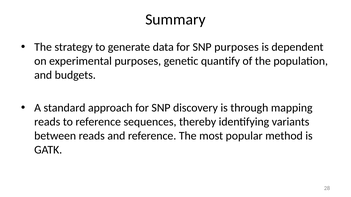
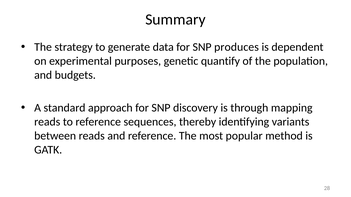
SNP purposes: purposes -> produces (237, 47)
